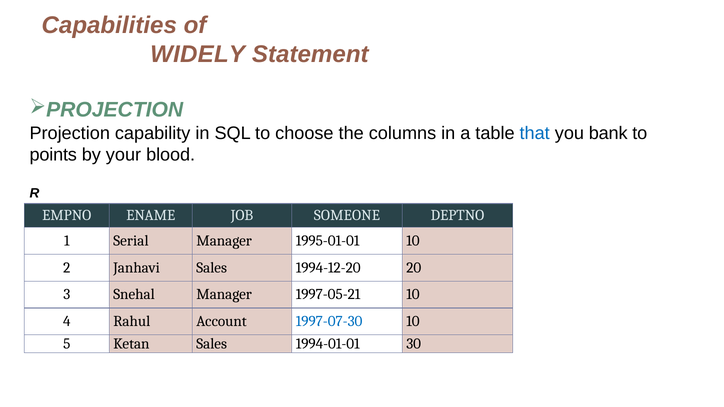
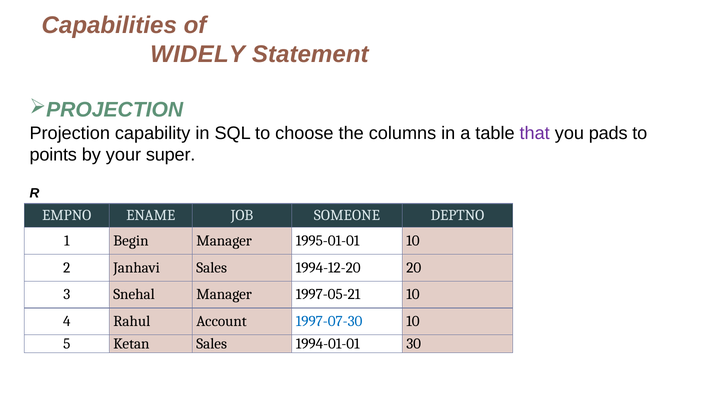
that colour: blue -> purple (535, 133)
bank: bank -> pads (608, 133)
blood: blood -> super (171, 155)
Serial: Serial -> Begin (131, 241)
